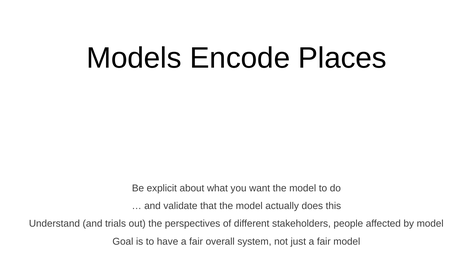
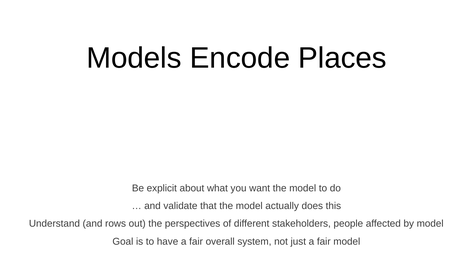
trials: trials -> rows (116, 224)
